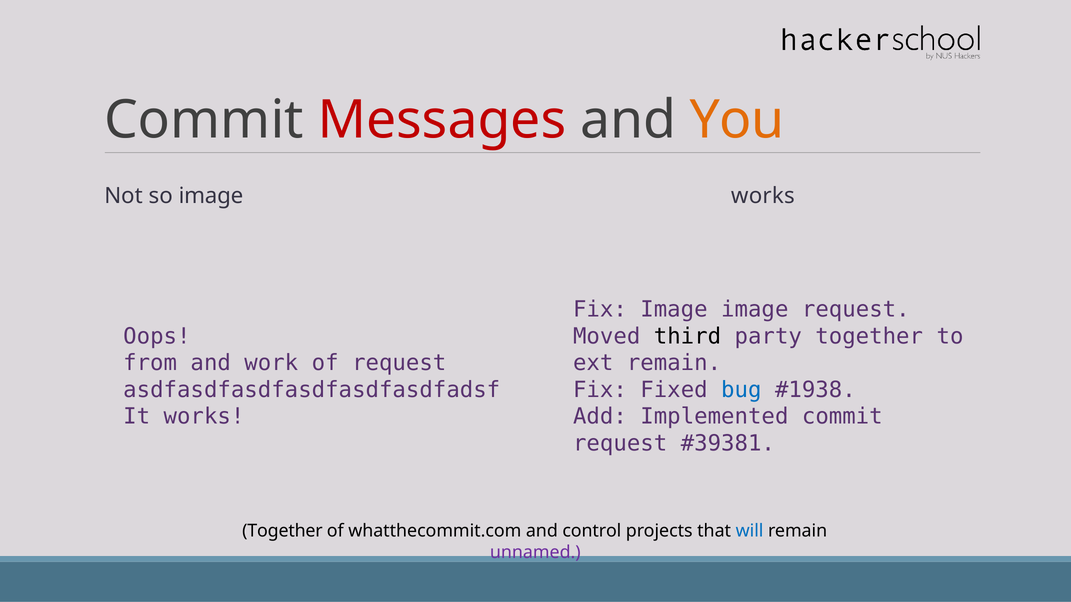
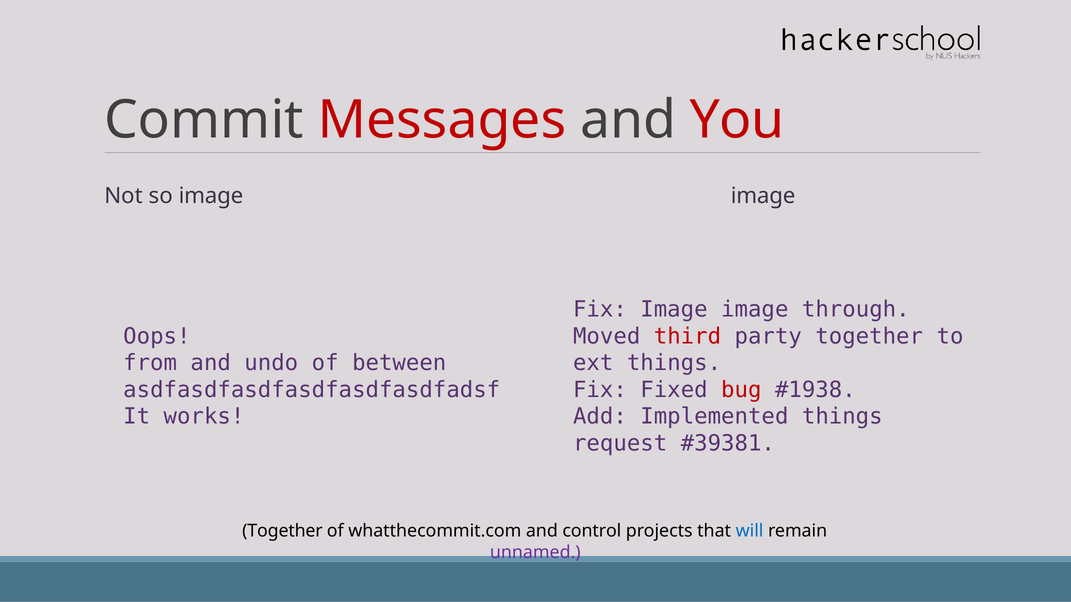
You colour: orange -> red (737, 120)
works: works -> image (763, 196)
image request: request -> through (856, 310)
third colour: black -> red (687, 337)
work: work -> undo (271, 363)
of request: request -> between (399, 363)
ext remain: remain -> things (674, 363)
bug colour: blue -> red (741, 390)
Implemented commit: commit -> things (842, 417)
